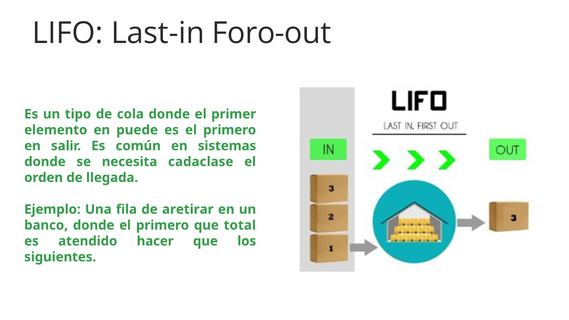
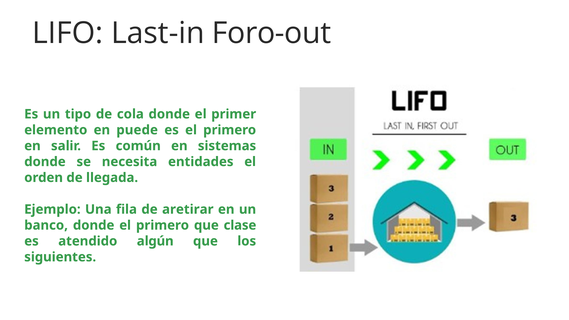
cadaclase: cadaclase -> entidades (201, 162)
total: total -> clase (240, 225)
hacer: hacer -> algún (155, 241)
